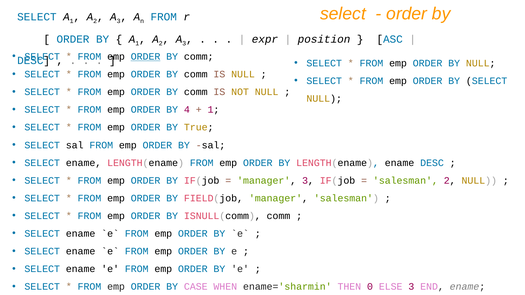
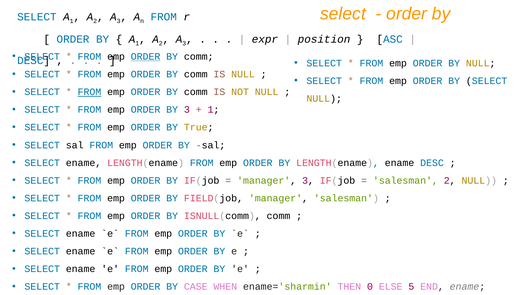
FROM underline: none -> present (89, 92)
BY 4: 4 -> 3 (187, 110)
ELSE 3: 3 -> 5 (411, 287)
